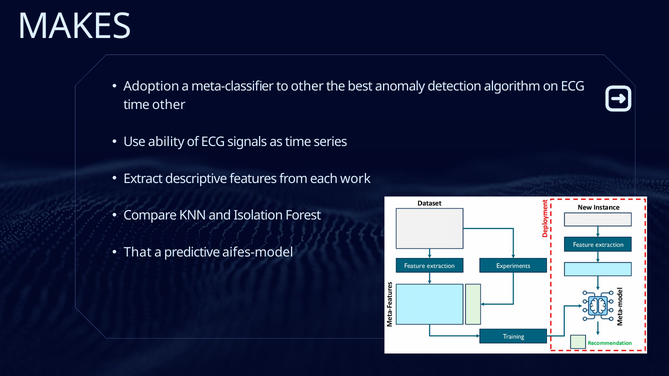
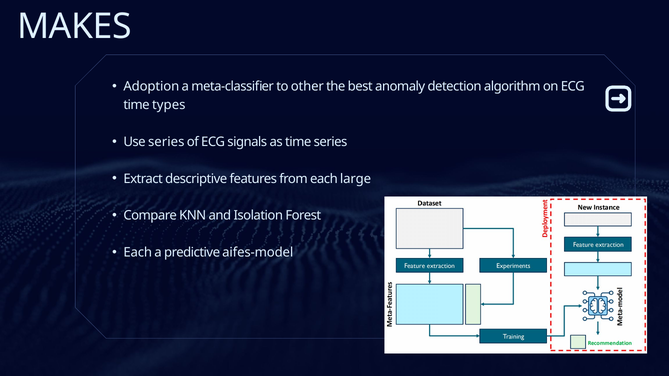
time other: other -> types (169, 105)
Use ability: ability -> series (166, 142)
work: work -> large (356, 179)
That: That -> Each (138, 253)
